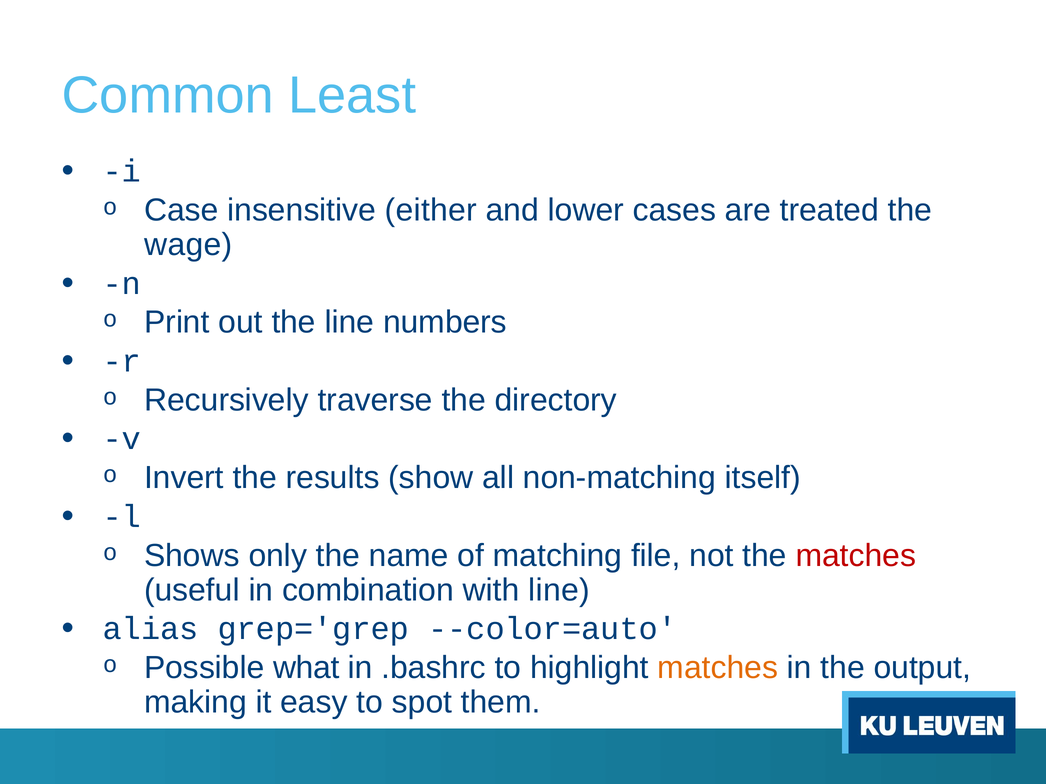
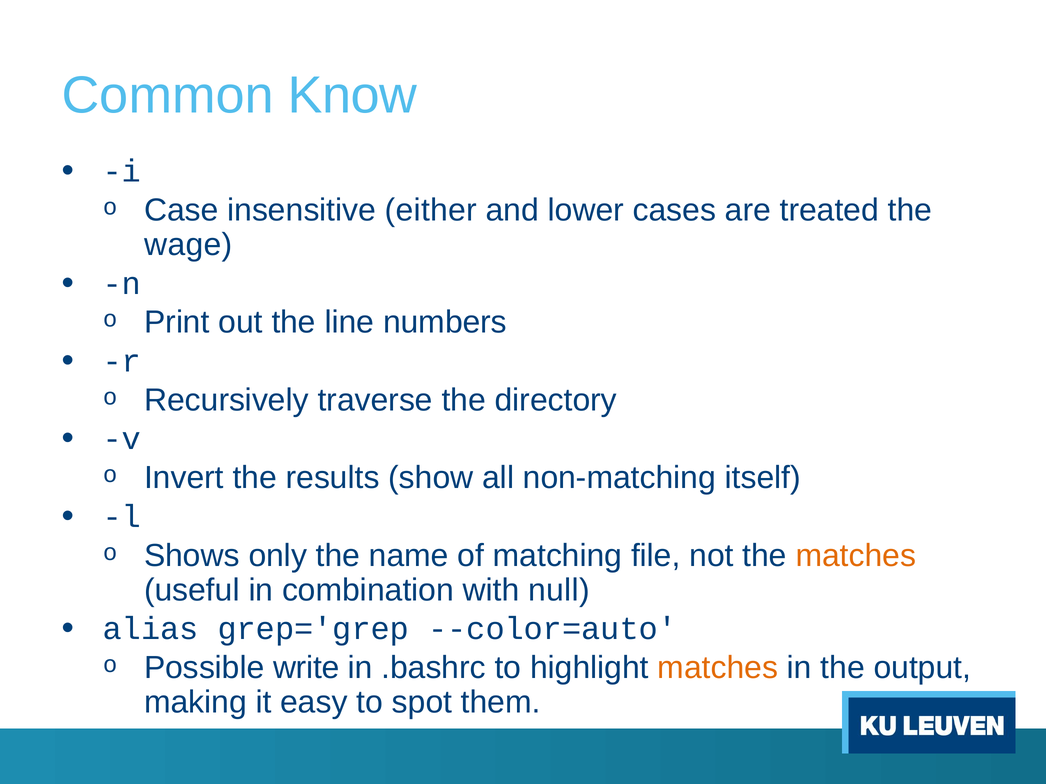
Least: Least -> Know (352, 96)
matches colour: red -> orange (856, 556)
with line: line -> null (559, 590)
what: what -> write (306, 668)
